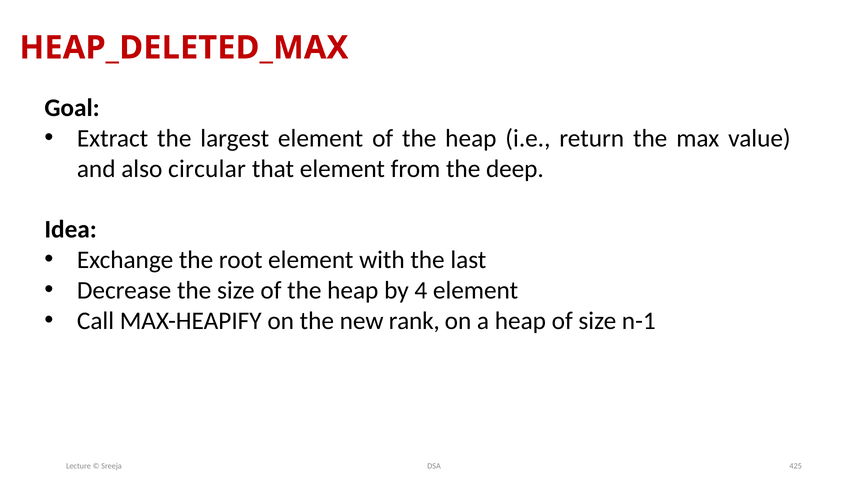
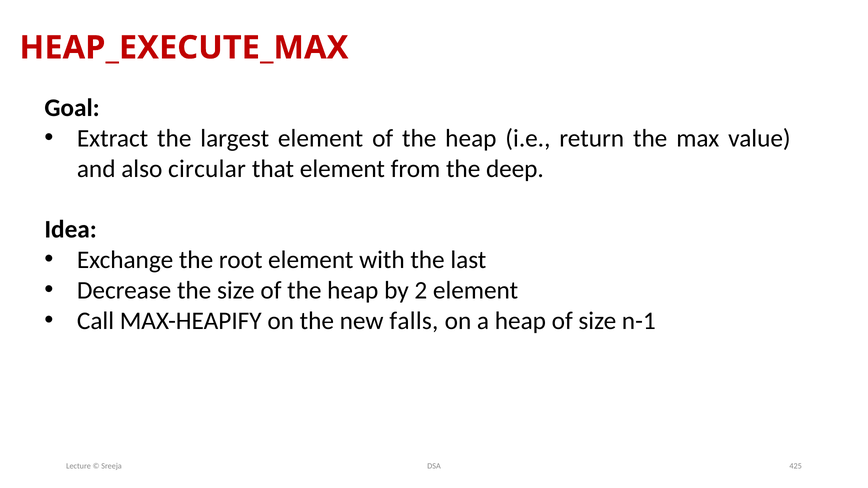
HEAP_DELETED_MAX: HEAP_DELETED_MAX -> HEAP_EXECUTE_MAX (184, 48)
4: 4 -> 2 (421, 291)
rank: rank -> falls (414, 321)
